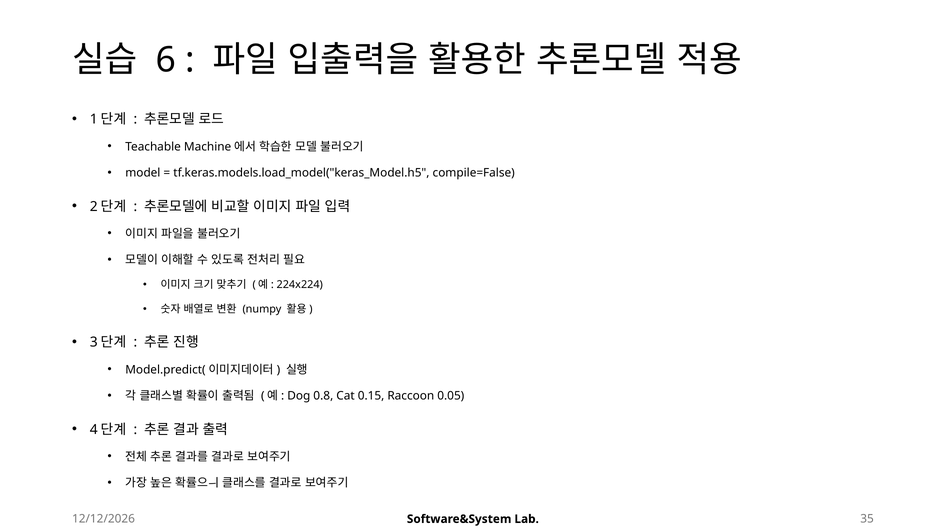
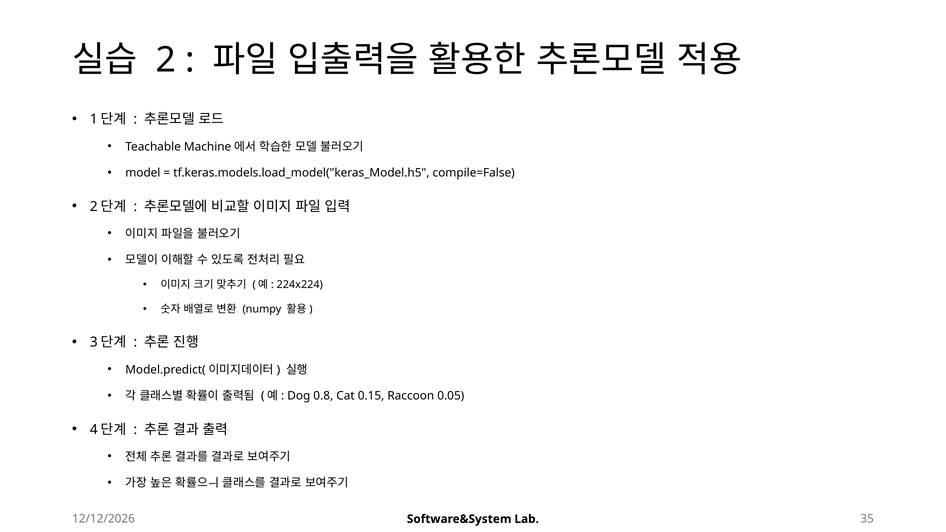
6: 6 -> 2 (166, 60)
